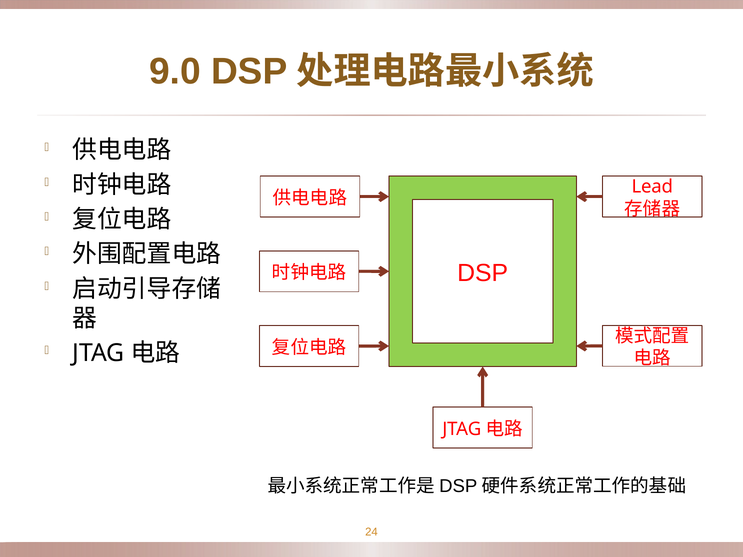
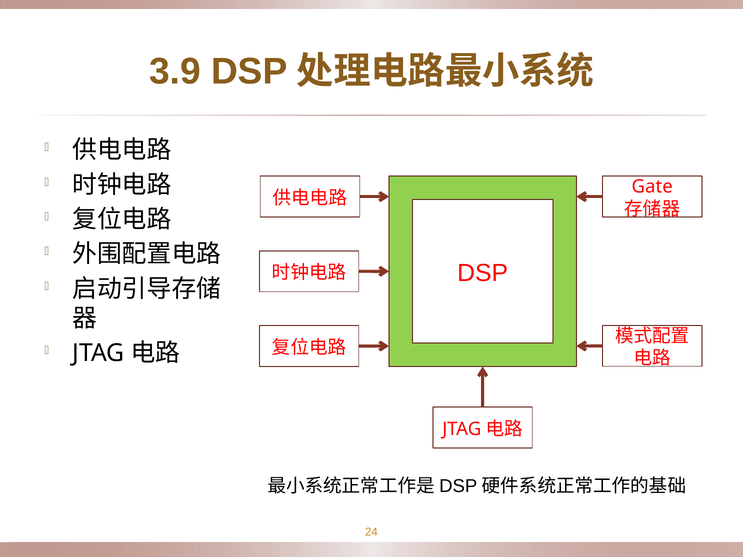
9.0: 9.0 -> 3.9 (175, 71)
Lead: Lead -> Gate (652, 187)
